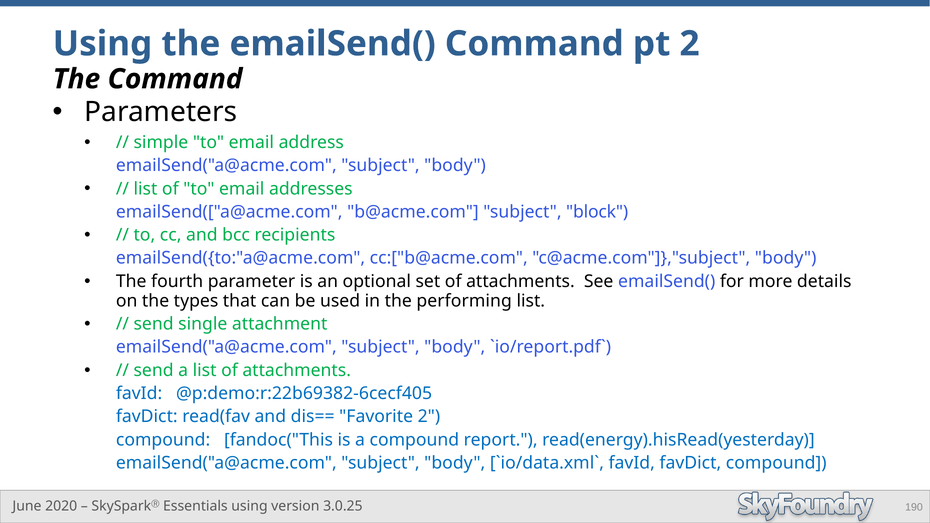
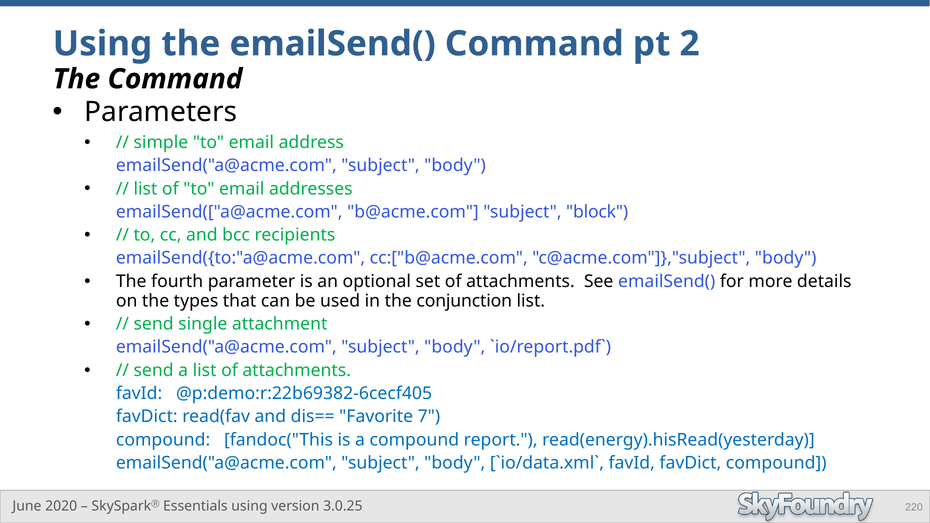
performing: performing -> conjunction (464, 301)
Favorite 2: 2 -> 7 (429, 417)
190: 190 -> 220 (914, 507)
